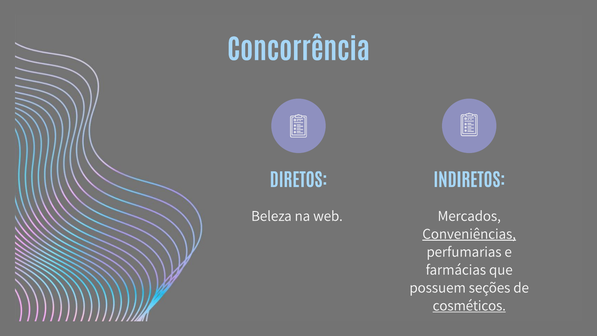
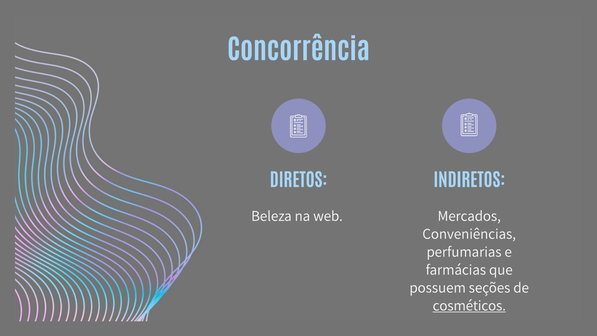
Conveniências underline: present -> none (469, 234)
